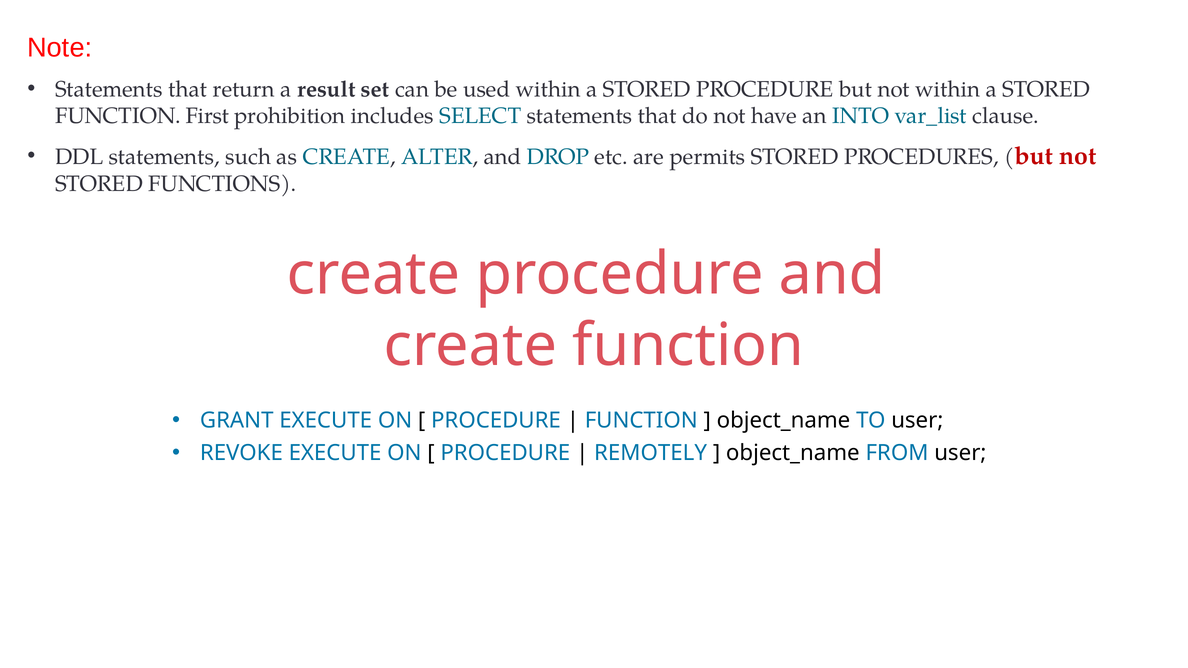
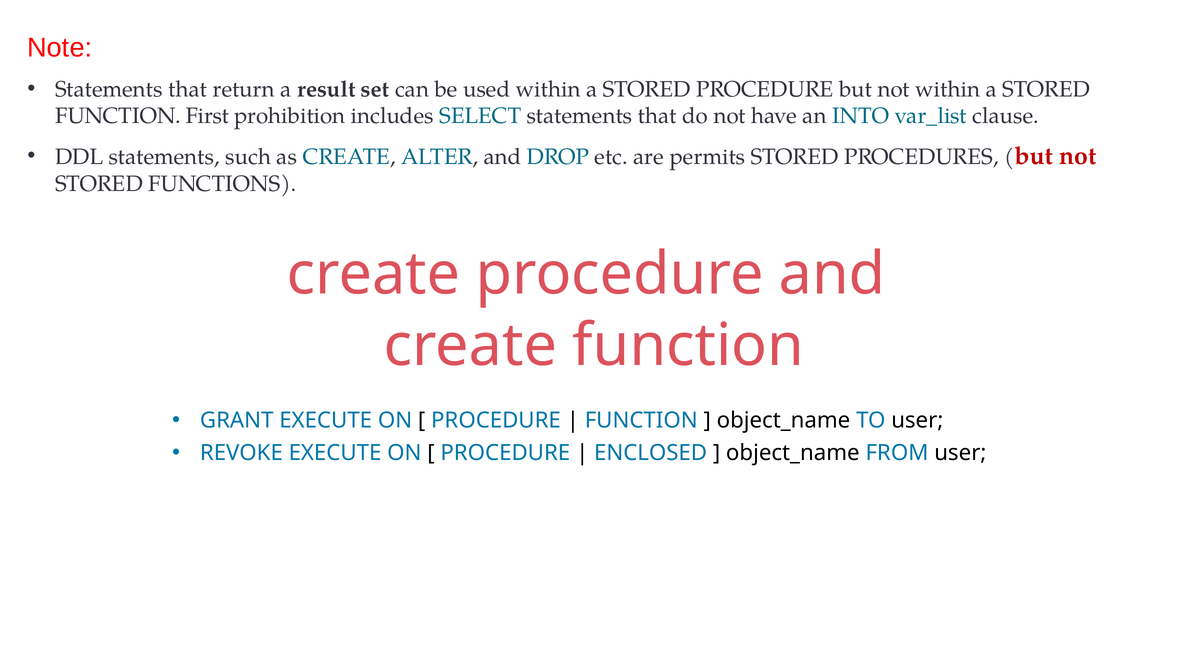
REMOTELY: REMOTELY -> ENCLOSED (651, 453)
